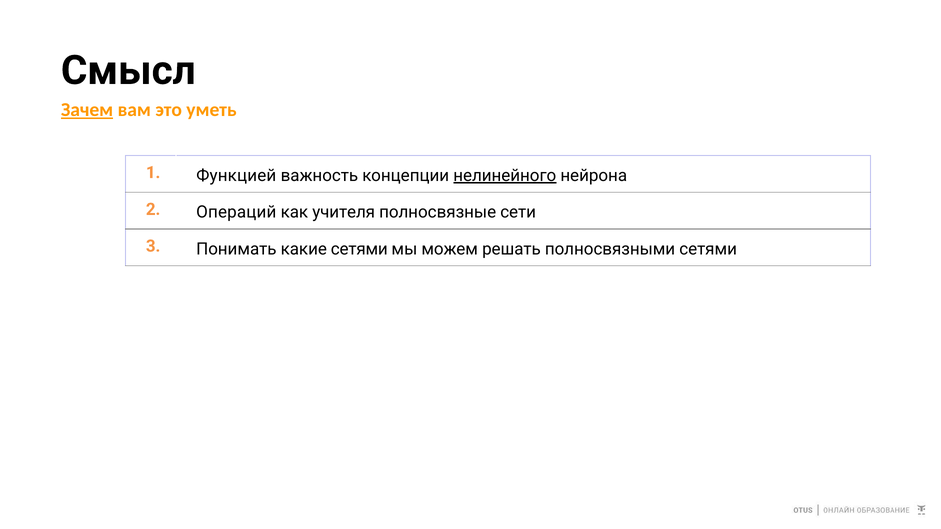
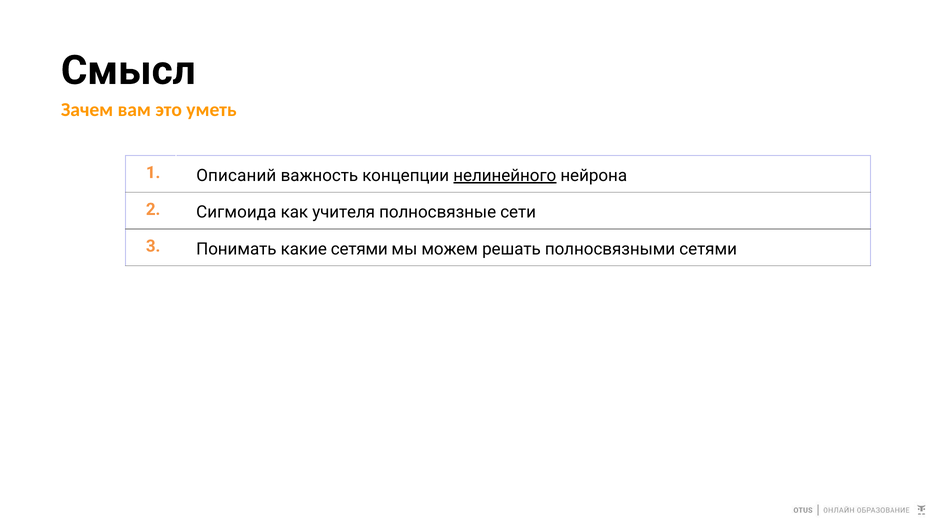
Зачем underline: present -> none (87, 110)
Функцией: Функцией -> Описаний (236, 176)
Операций: Операций -> Сигмоида (236, 212)
